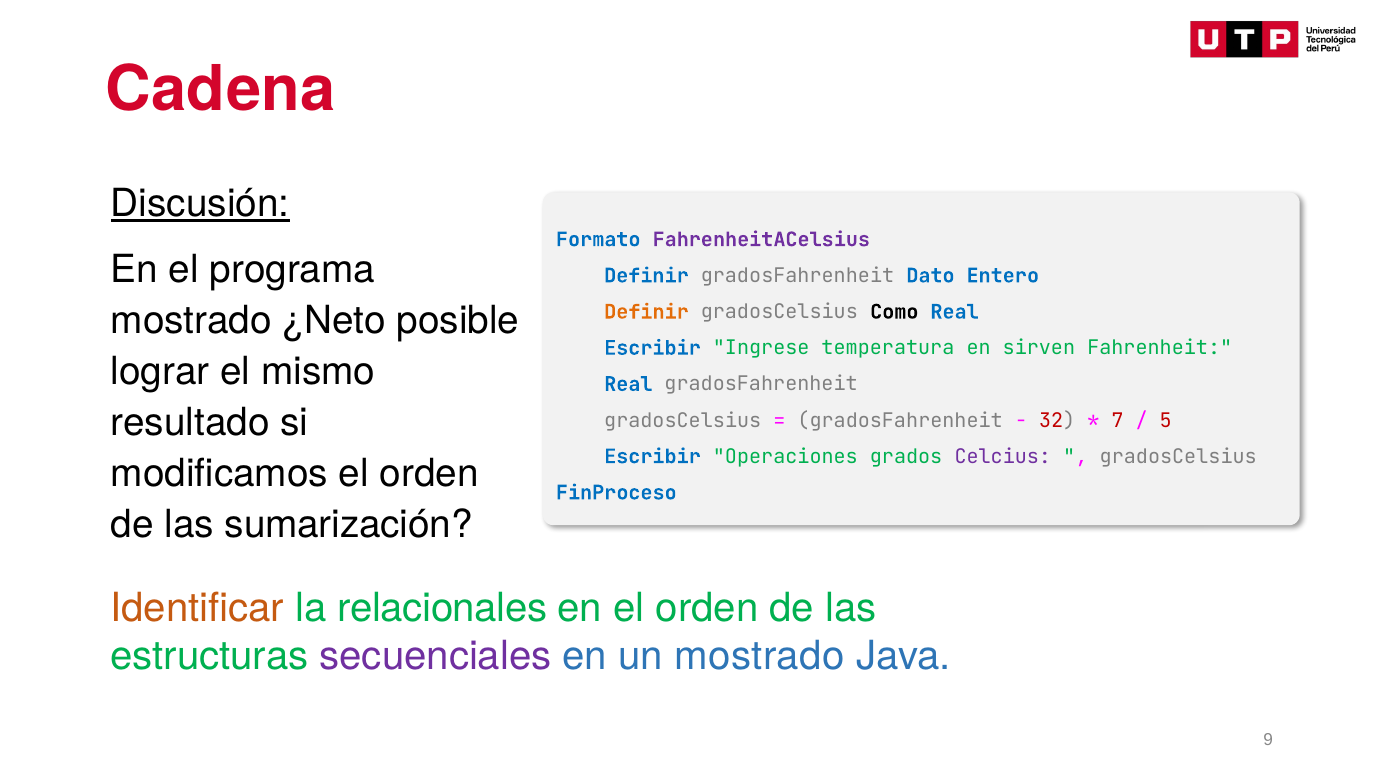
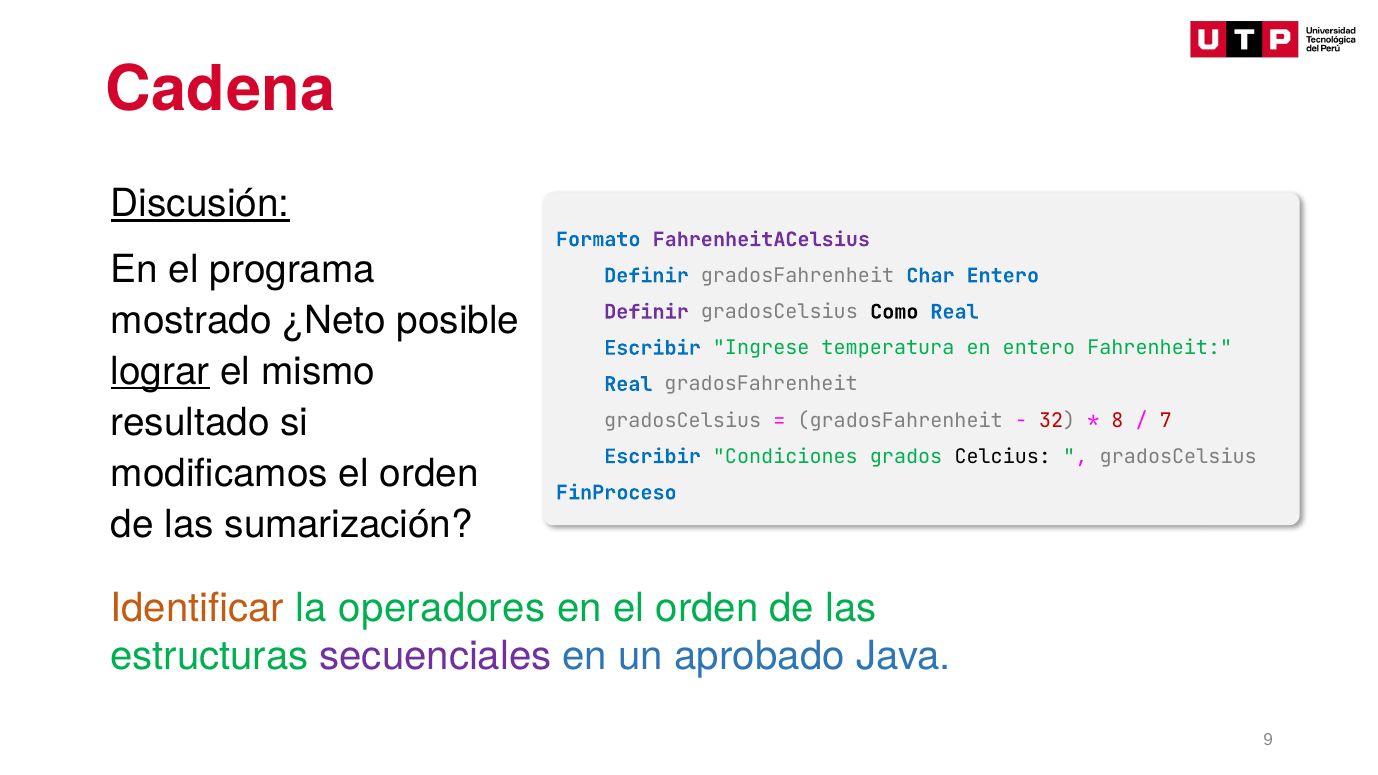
Dato: Dato -> Char (930, 276)
Definir colour: orange -> purple (646, 312)
en sirven: sirven -> entero (1039, 348)
lograr underline: none -> present (160, 372)
7: 7 -> 8 (1117, 420)
5: 5 -> 7 (1166, 420)
Operaciones: Operaciones -> Condiciones (785, 457)
Celcius colour: purple -> black (1003, 457)
relacionales: relacionales -> operadores (442, 609)
un mostrado: mostrado -> aprobado (760, 657)
